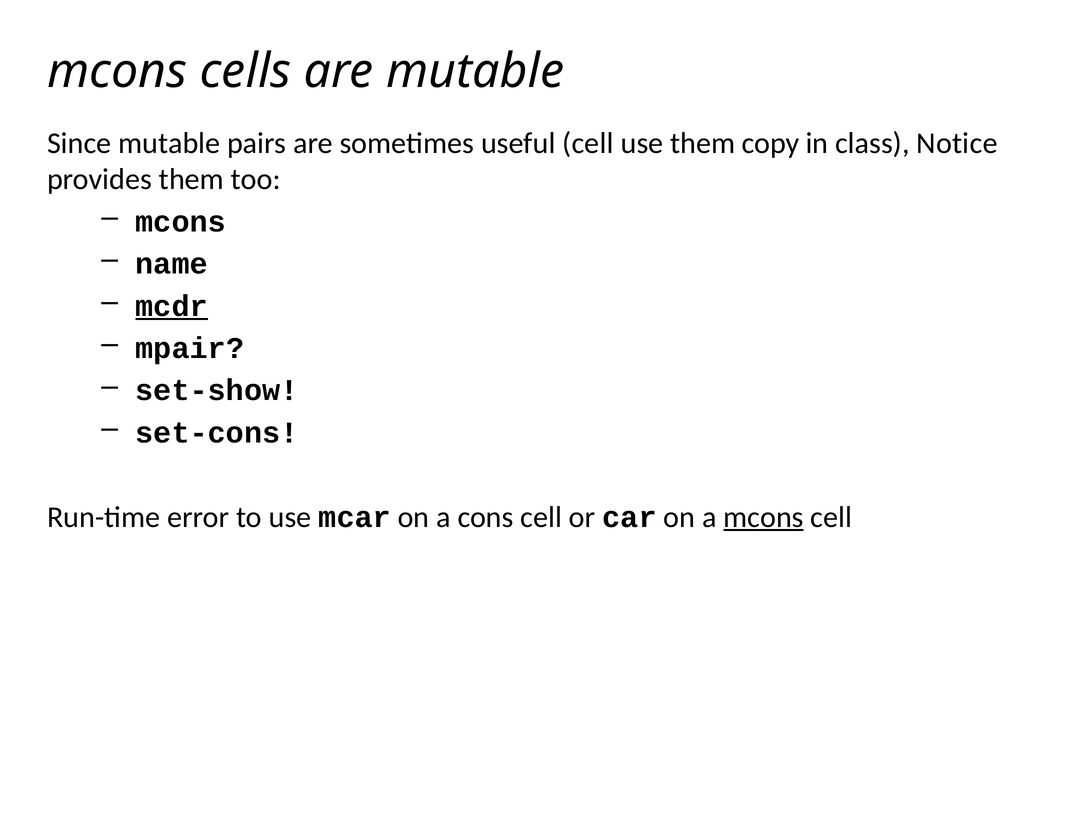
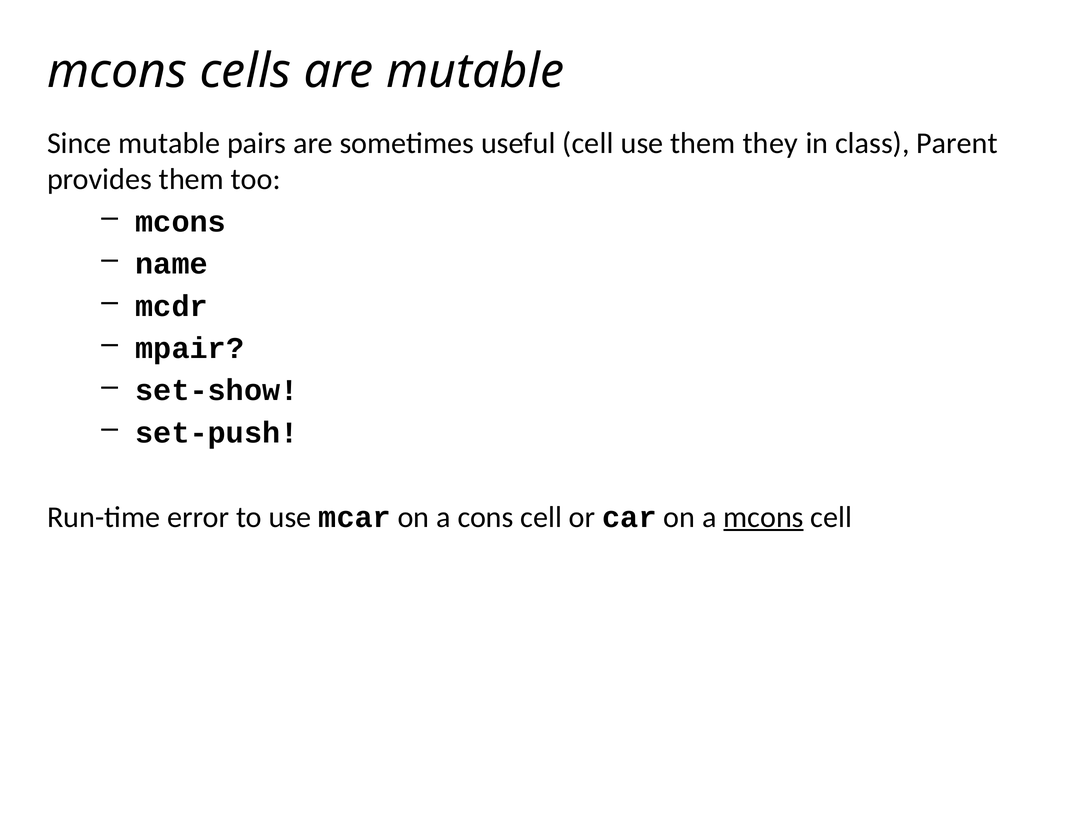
copy: copy -> they (770, 143)
Notice: Notice -> Parent (957, 143)
mcdr underline: present -> none (172, 306)
set-cons: set-cons -> set-push (217, 433)
